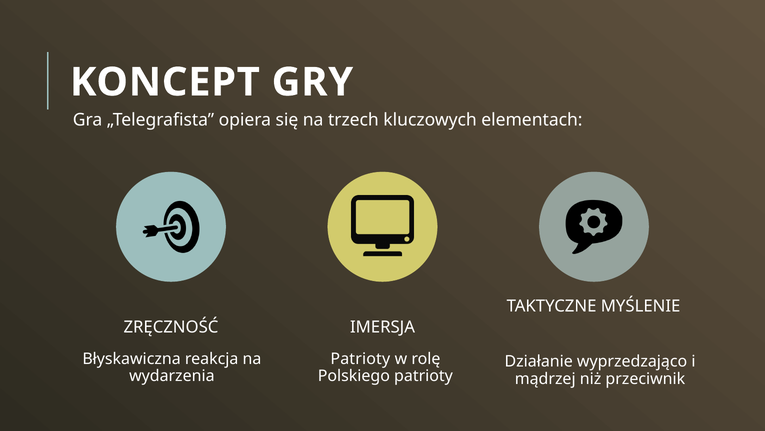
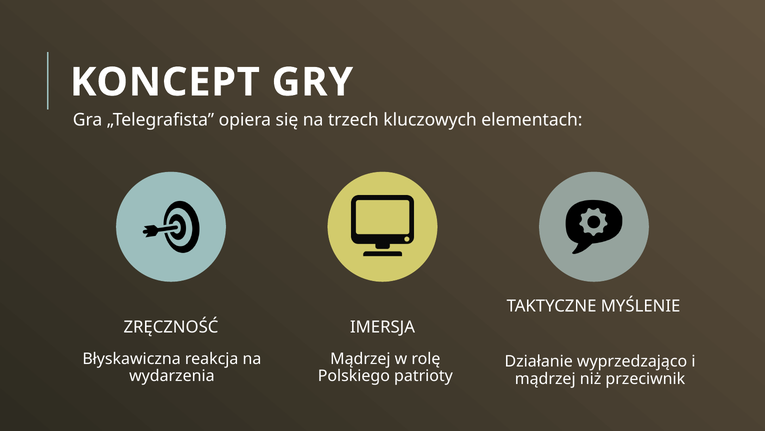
Patrioty: Patrioty -> Mądrzej (360, 358)
